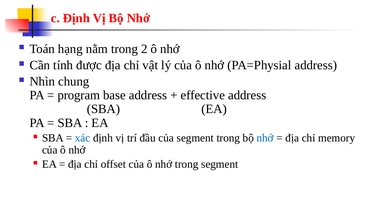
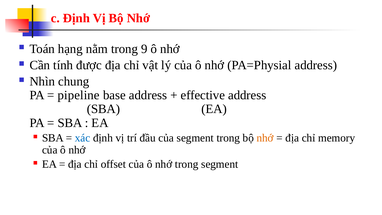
2: 2 -> 9 (144, 49)
program: program -> pipeline (79, 95)
nhớ colour: blue -> orange (265, 138)
